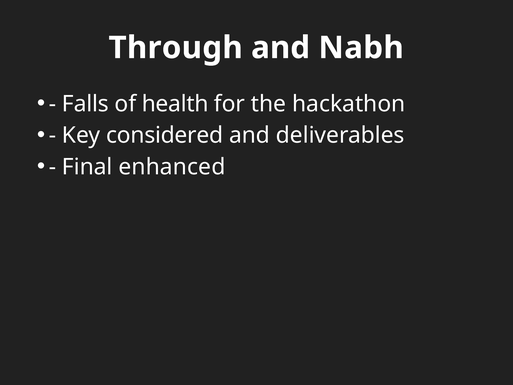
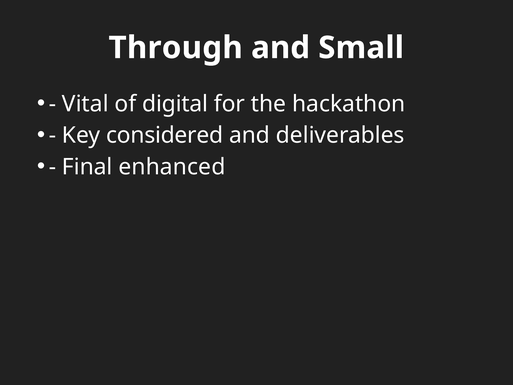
Nabh: Nabh -> Small (361, 48)
Falls: Falls -> Vital (85, 104)
health: health -> digital (175, 104)
